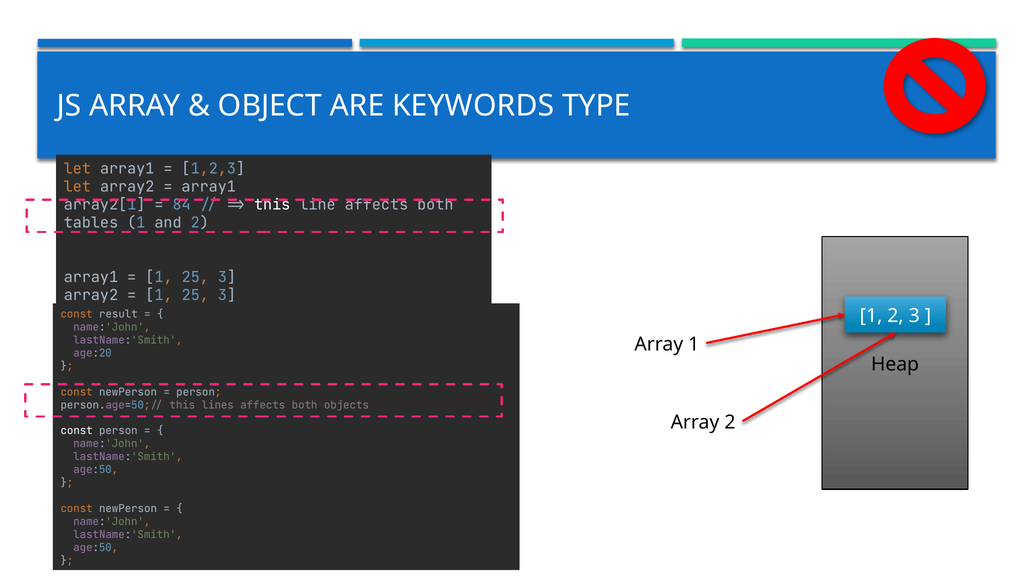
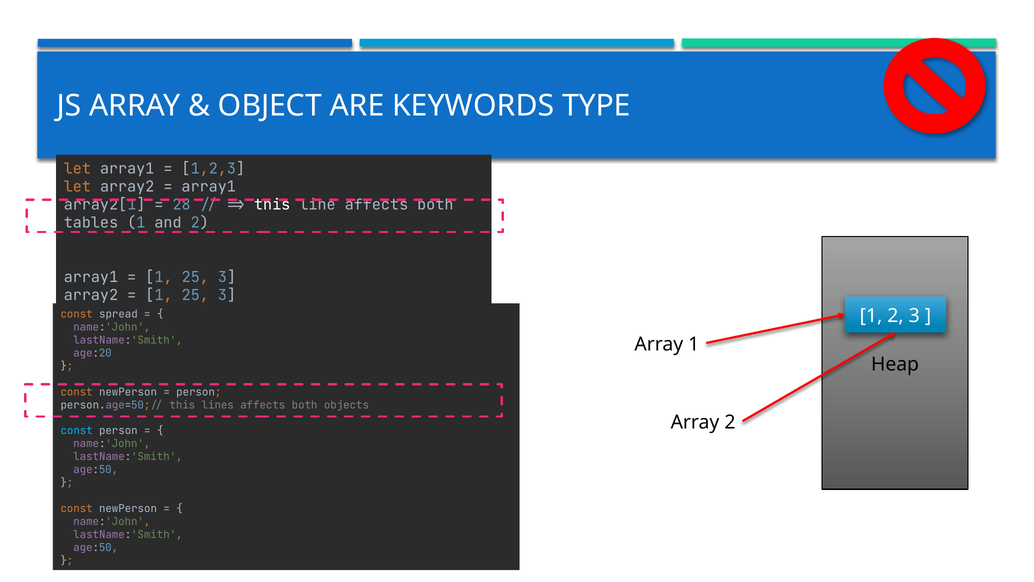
84: 84 -> 28 (182, 205)
result: result -> spread (118, 314)
const colour: white -> light blue (77, 431)
